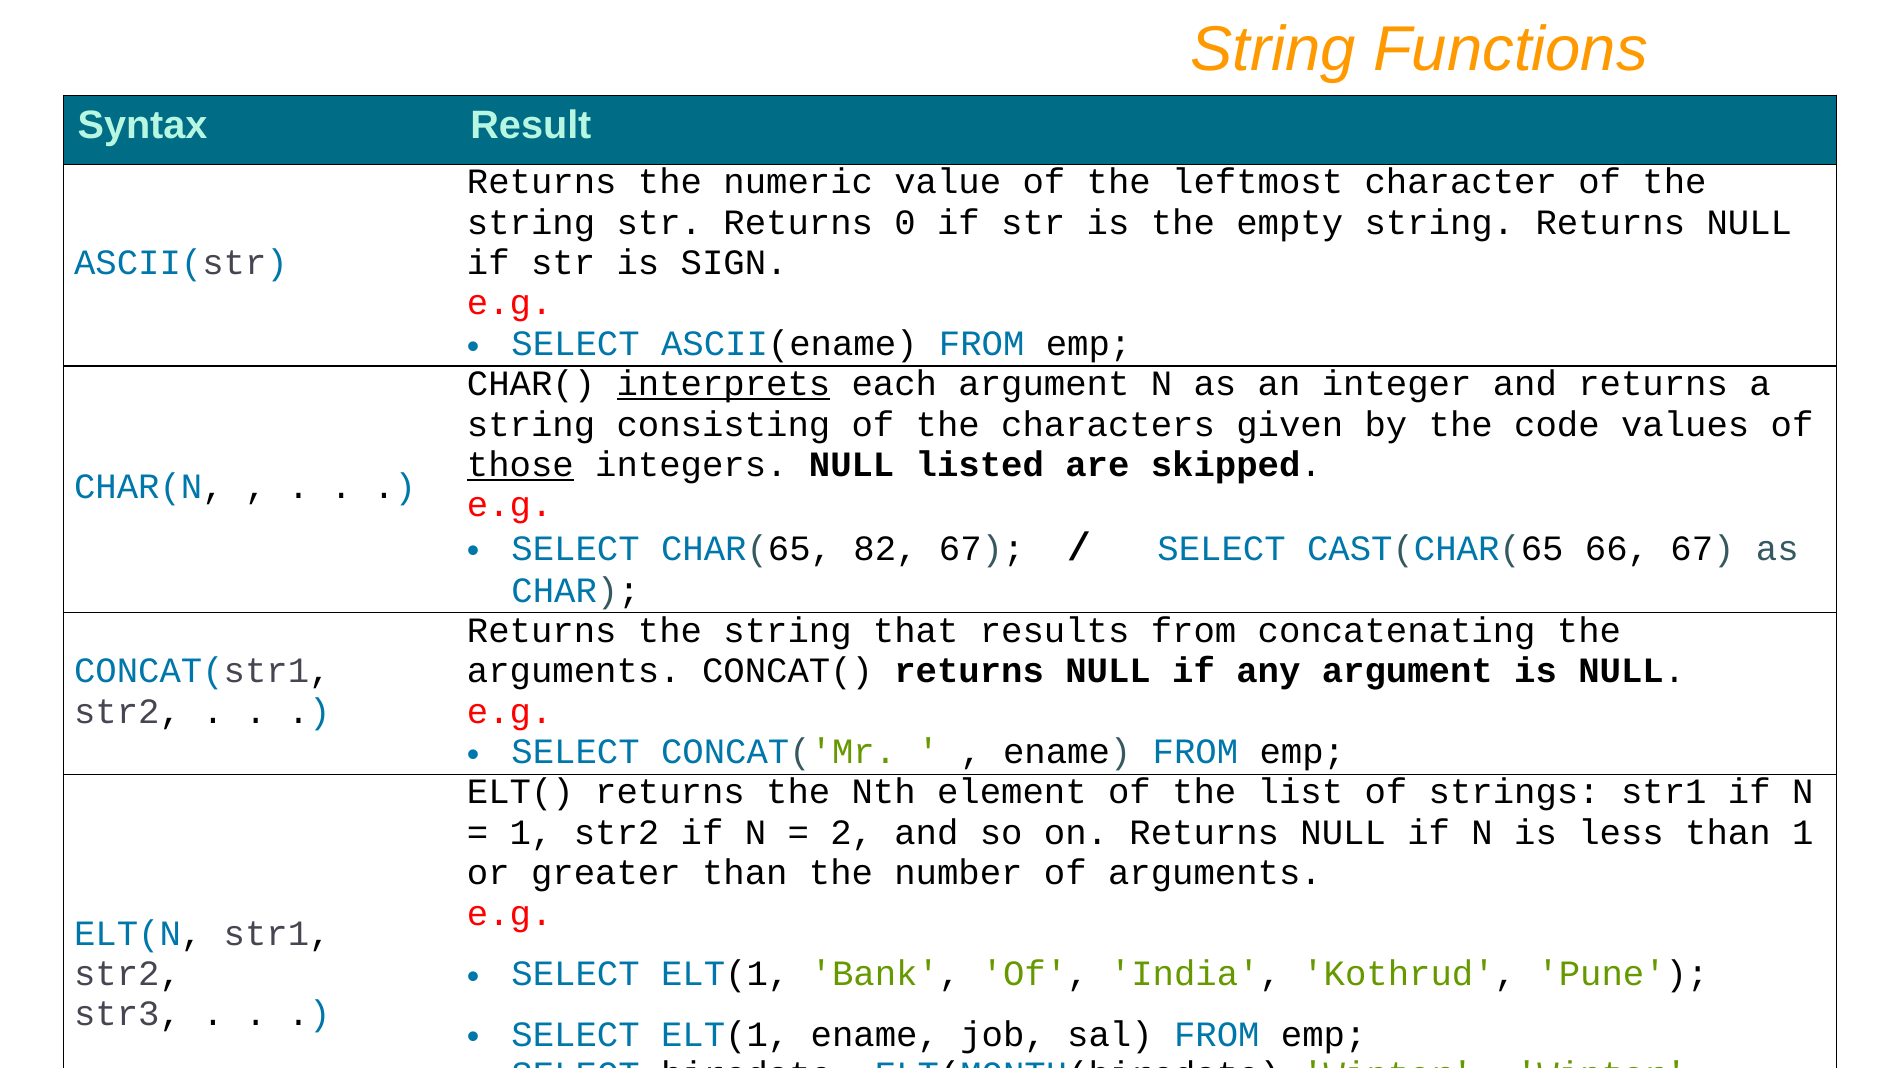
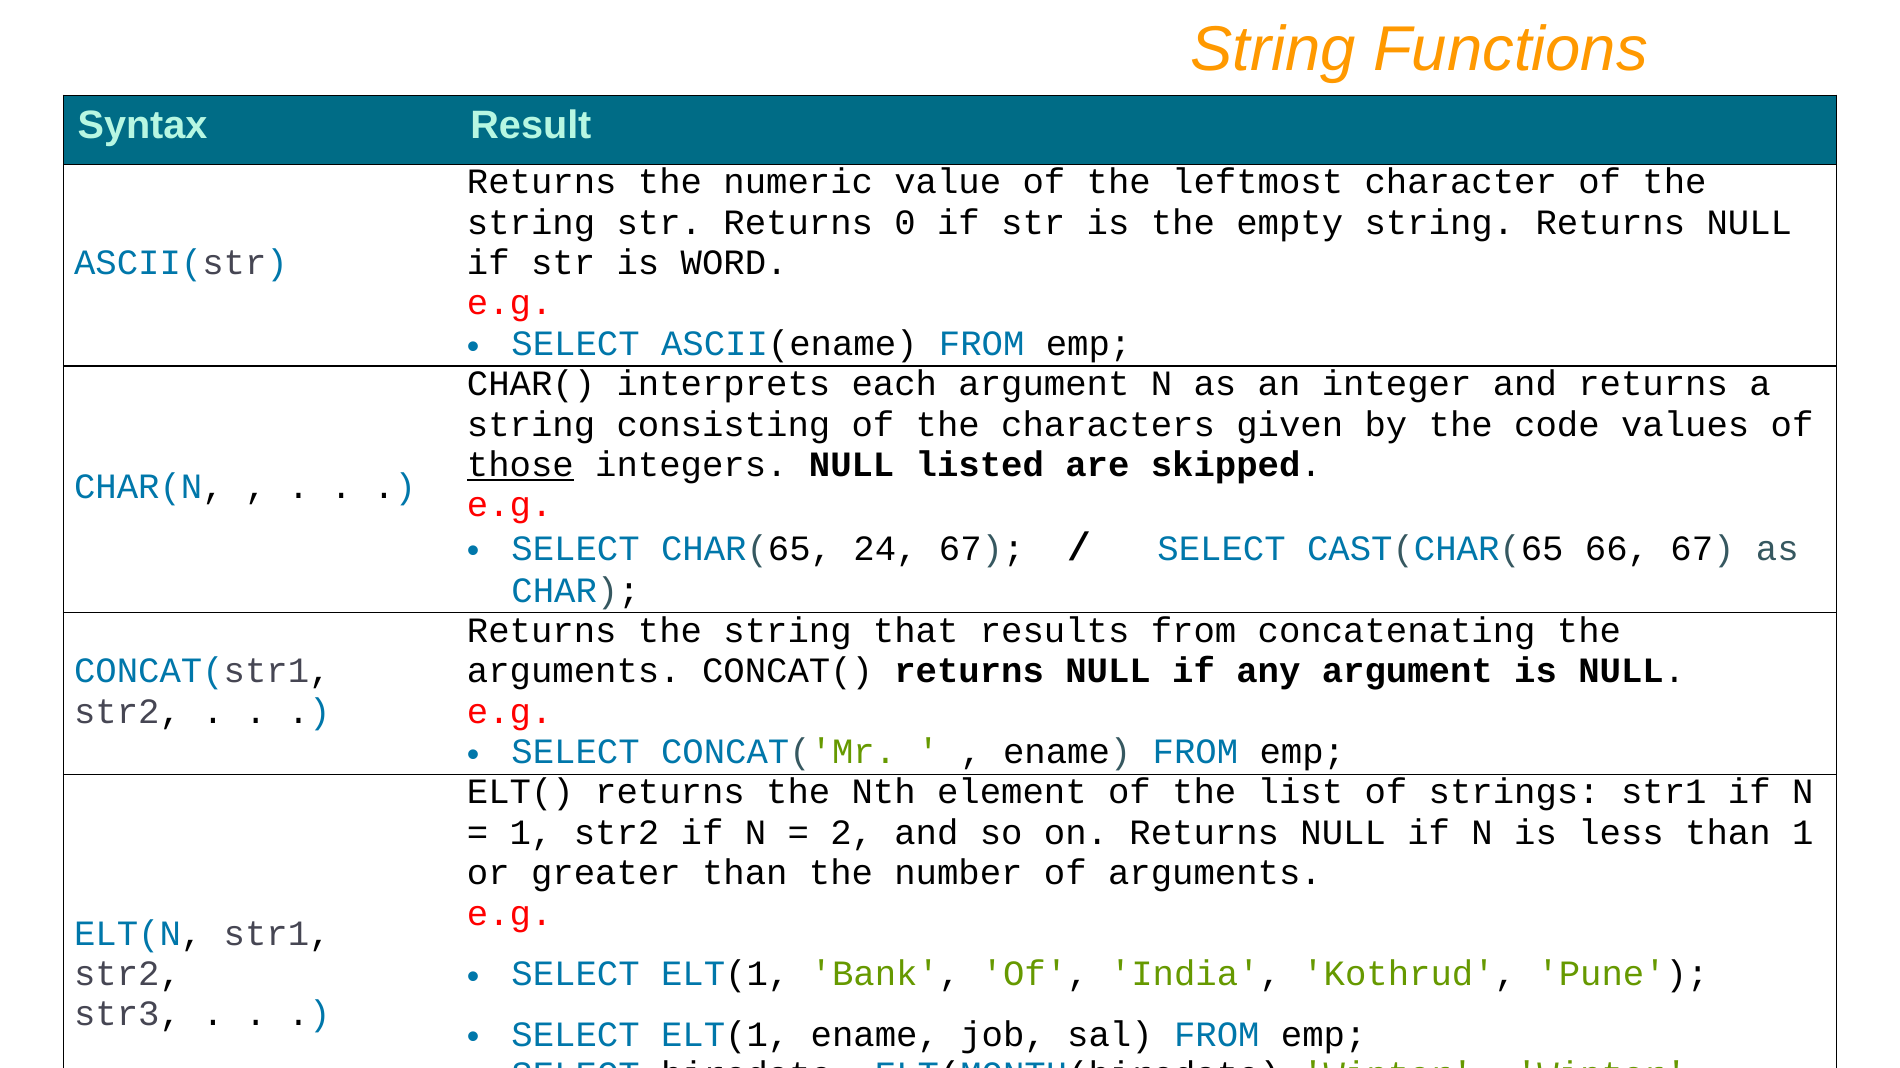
SIGN: SIGN -> WORD (734, 263)
interprets underline: present -> none (723, 384)
82: 82 -> 24 (885, 549)
